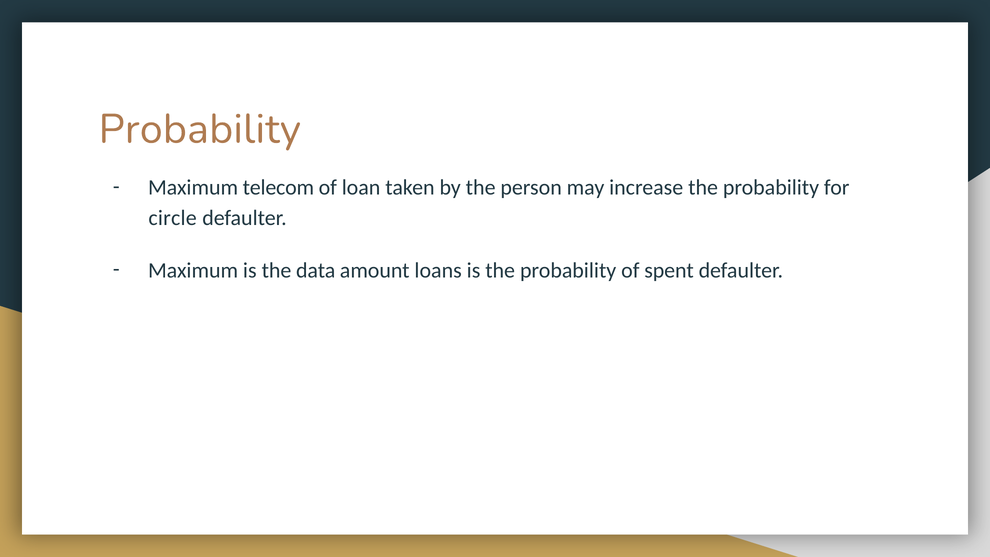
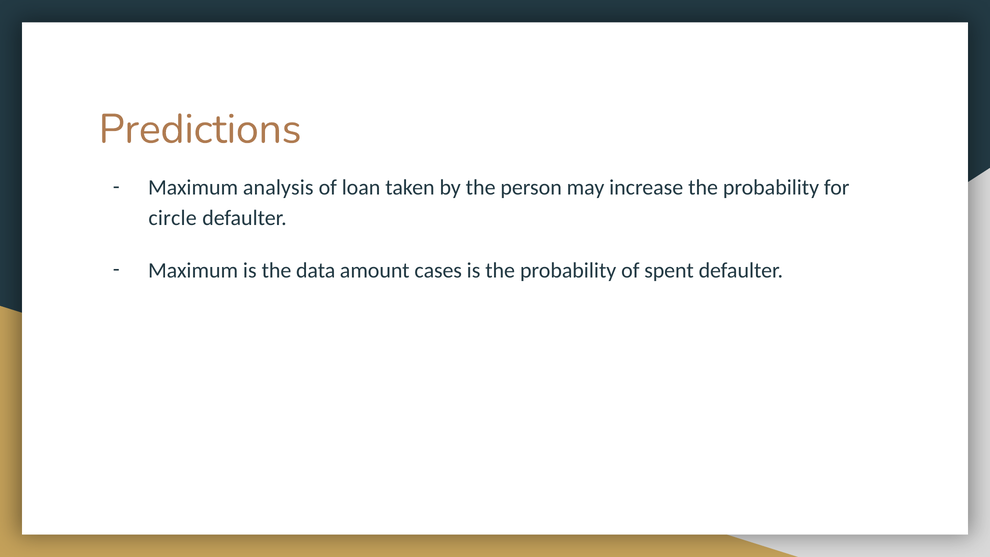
Probability: Probability -> Predictions (200, 129)
telecom: telecom -> analysis (278, 188)
loans: loans -> cases (438, 270)
